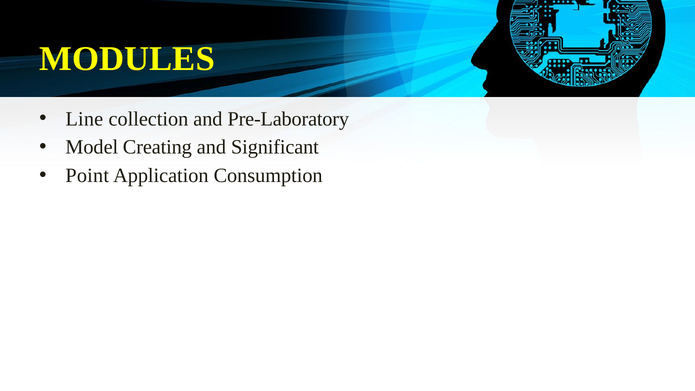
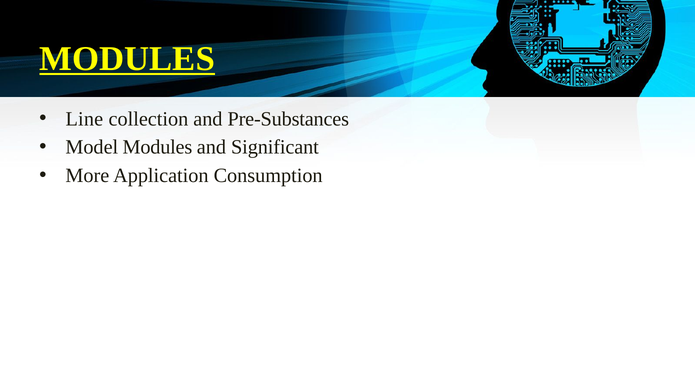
MODULES underline: none -> present (127, 59)
Pre-Laboratory: Pre-Laboratory -> Pre-Substances (288, 119)
Model Creating: Creating -> Modules (157, 147)
Point: Point -> More (87, 176)
